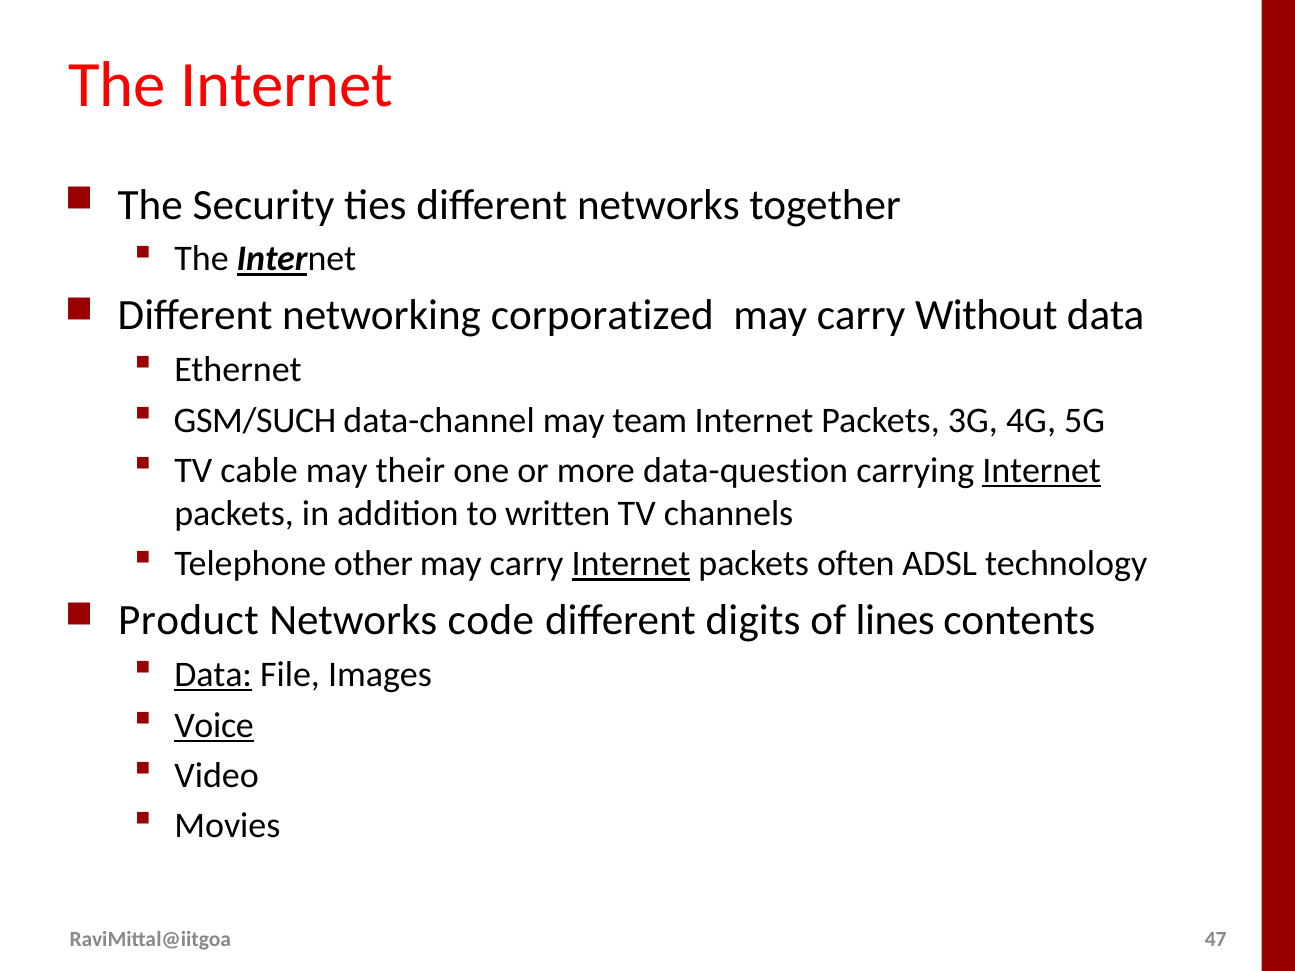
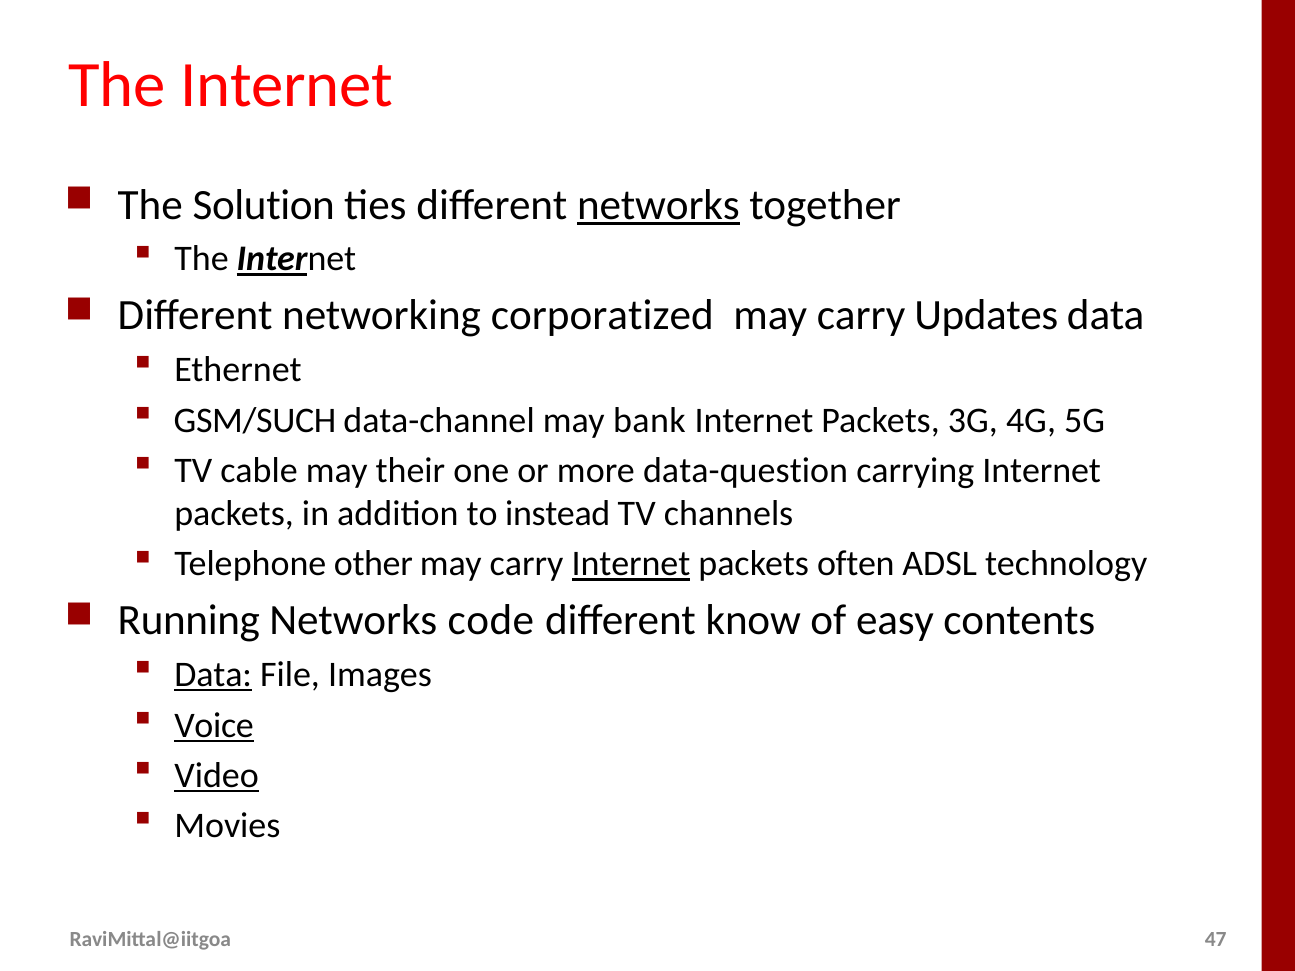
Security: Security -> Solution (264, 205)
networks underline: none -> present (658, 205)
Without: Without -> Updates (986, 316)
team: team -> bank (649, 420)
Internet underline: present -> none (1042, 471)
written: written -> instead (558, 514)
Product: Product -> Running (189, 621)
digits: digits -> know (753, 621)
lines: lines -> easy (895, 621)
Video underline: none -> present (217, 776)
